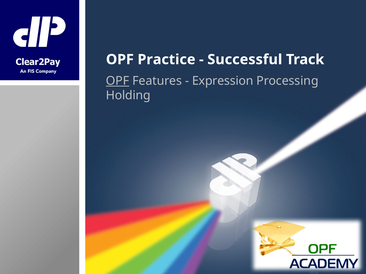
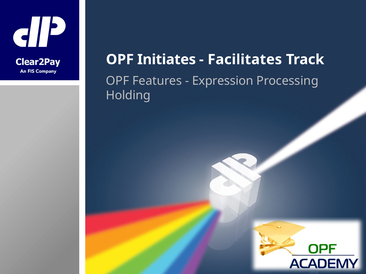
Practice: Practice -> Initiates (167, 60)
Successful: Successful -> Facilitates (245, 60)
OPF underline: present -> none (118, 81)
